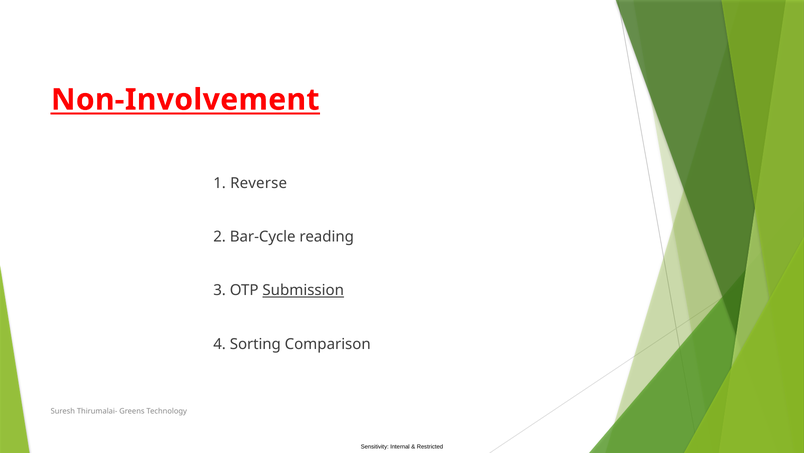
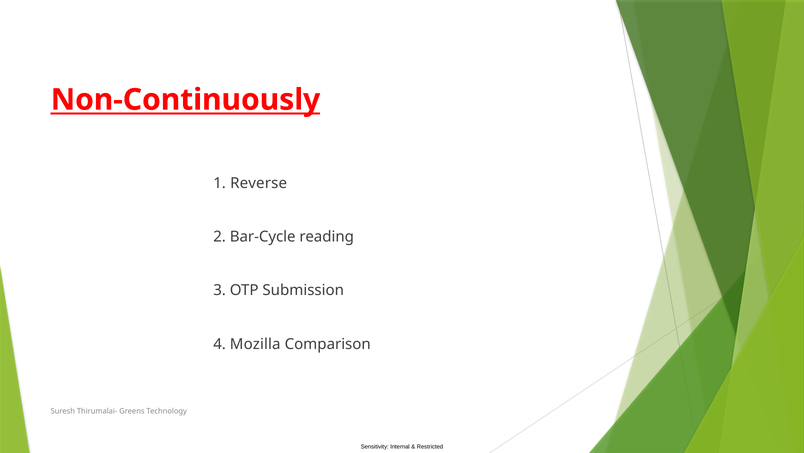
Non-Involvement: Non-Involvement -> Non-Continuously (185, 100)
Submission underline: present -> none (303, 290)
Sorting: Sorting -> Mozilla (255, 344)
